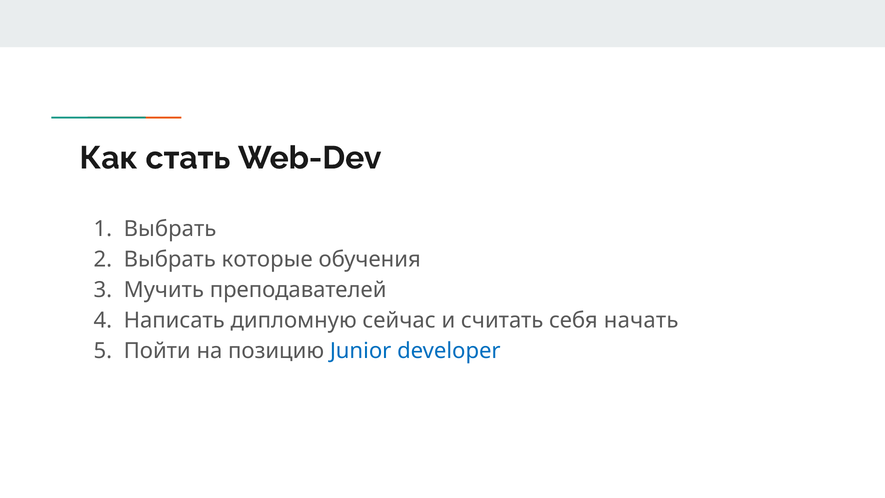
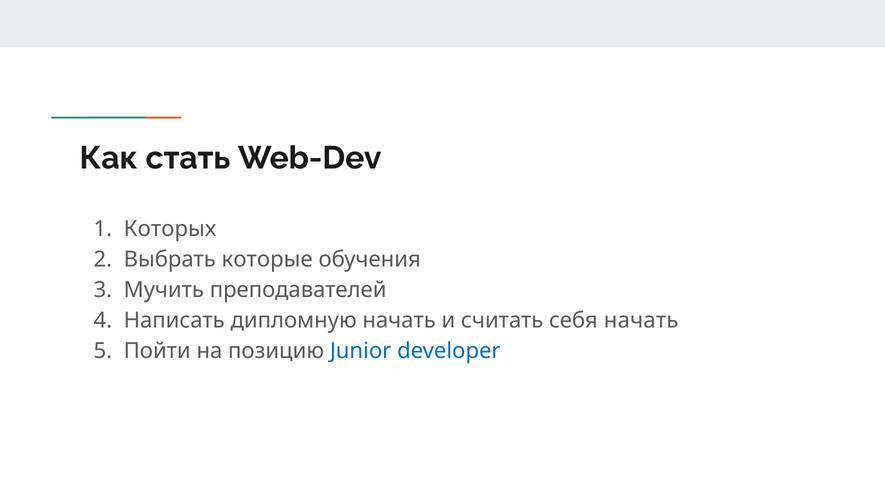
Выбрать: Выбрать -> Которых (170, 229)
дипломную сейчас: сейчас -> начать (399, 320)
